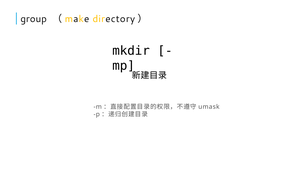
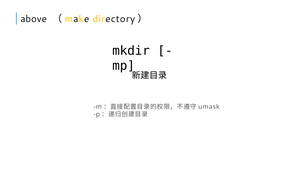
group: group -> above (34, 19)
